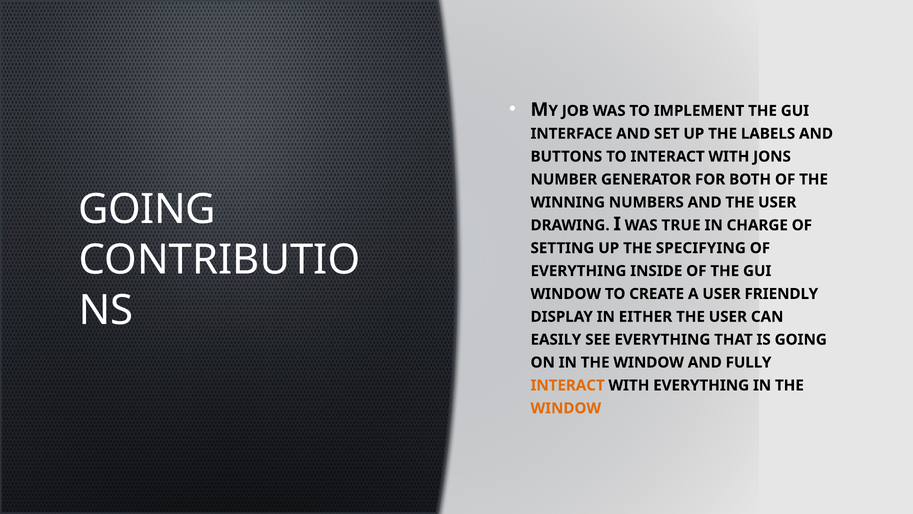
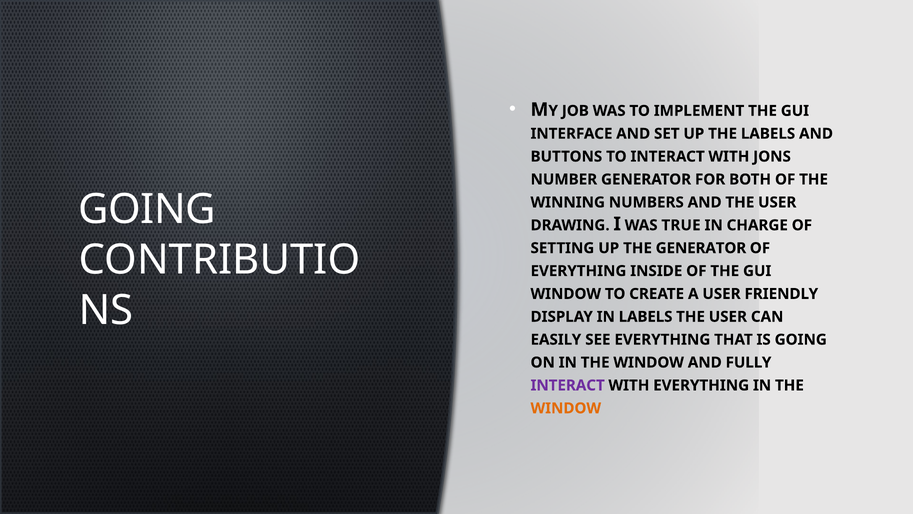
THE SPECIFYING: SPECIFYING -> GENERATOR (701, 248)
IN EITHER: EITHER -> LABELS (646, 316)
INTERACT colour: orange -> purple (568, 385)
